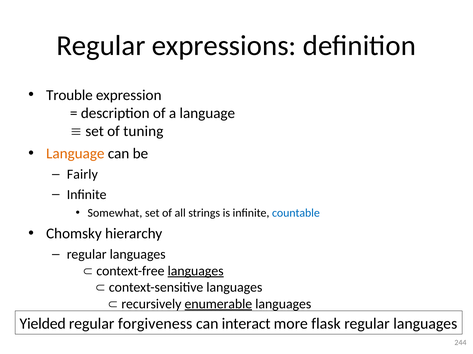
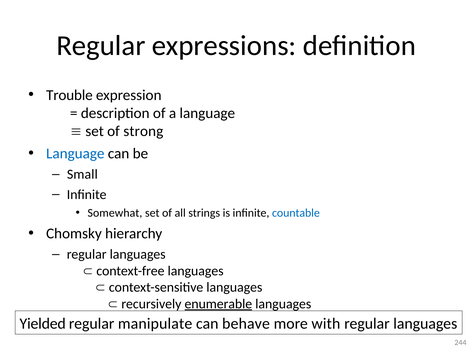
tuning: tuning -> strong (143, 131)
Language colour: orange -> blue (75, 154)
Fairly: Fairly -> Small (82, 175)
languages underline: present -> none (196, 271)
forgiveness: forgiveness -> manipulate (155, 324)
interact: interact -> behave (246, 324)
flask: flask -> with (326, 324)
